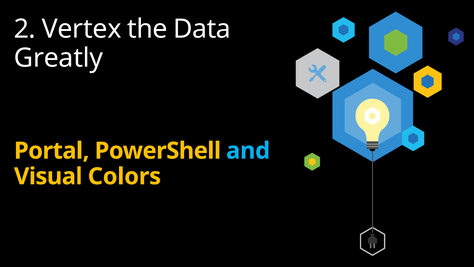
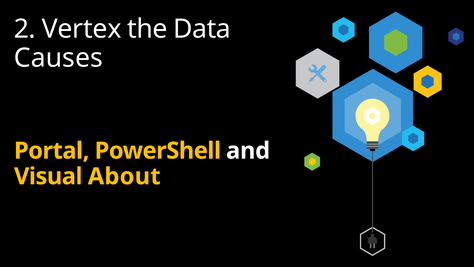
Greatly: Greatly -> Causes (58, 58)
and colour: light blue -> white (248, 151)
Colors: Colors -> About (124, 176)
